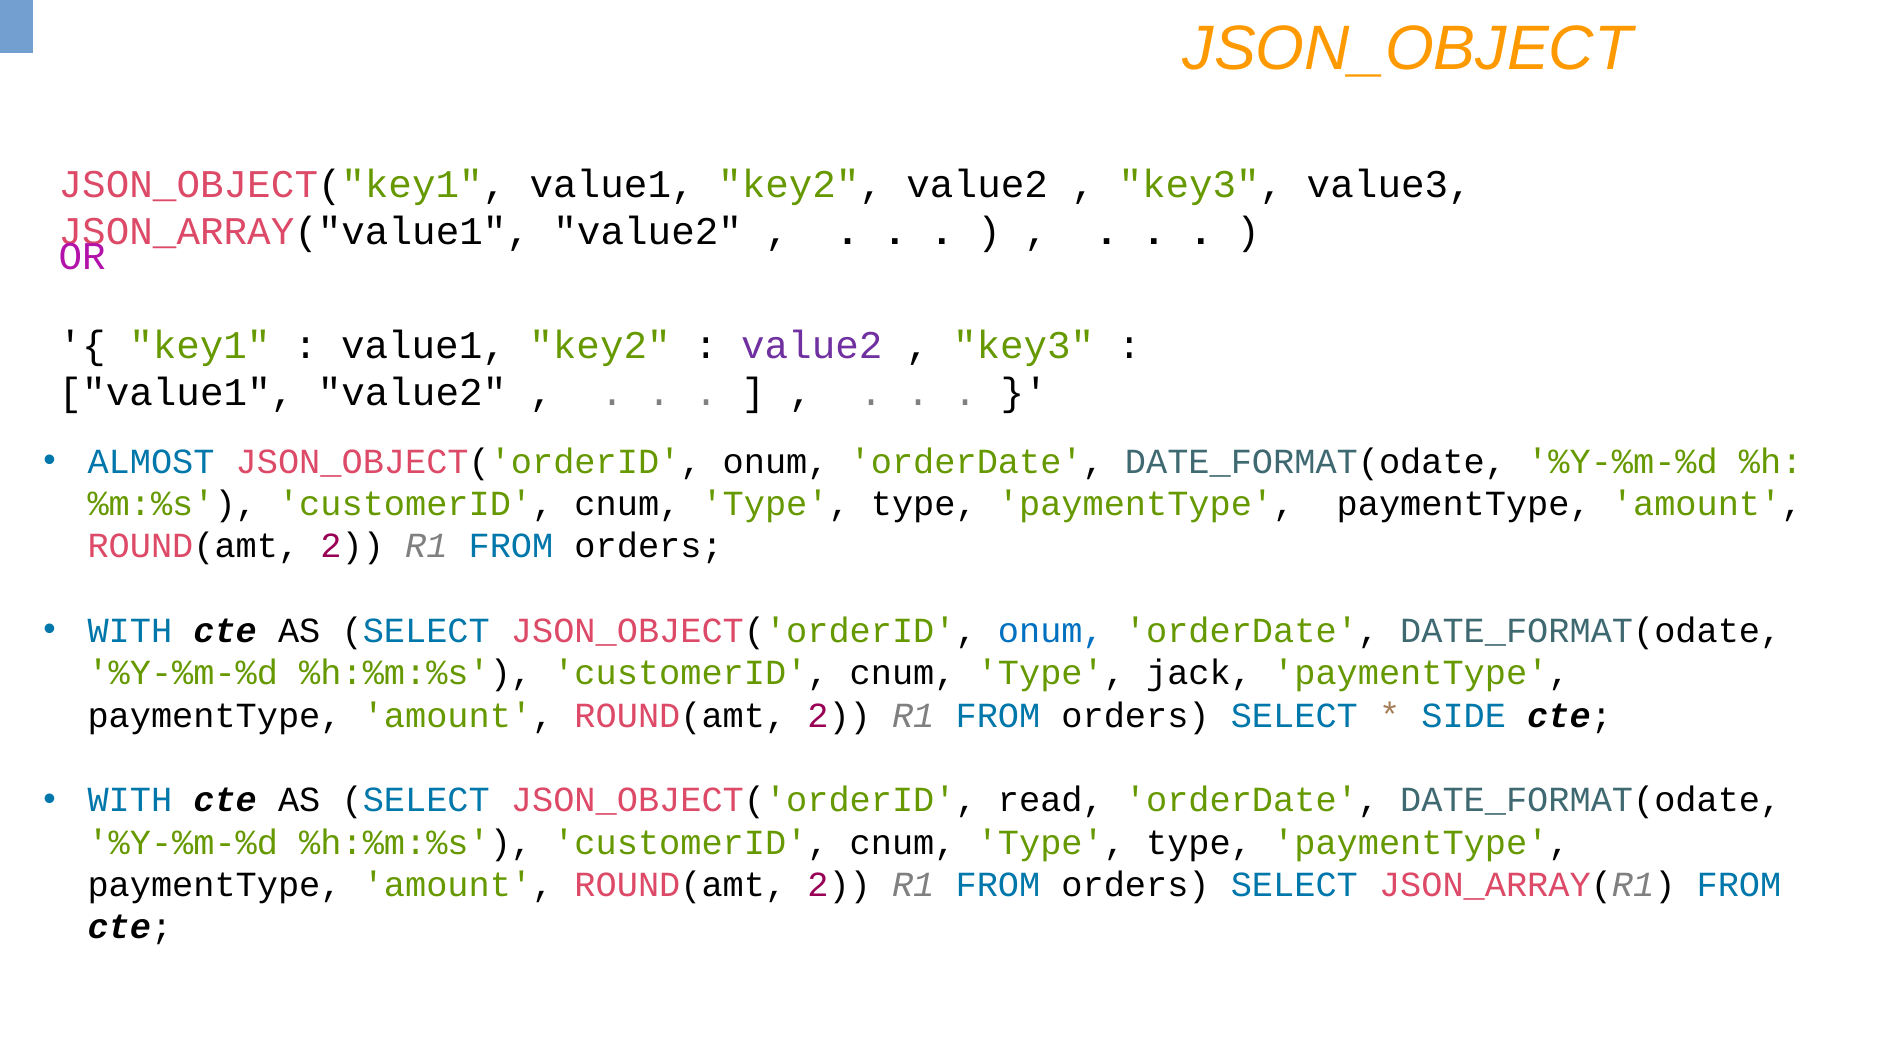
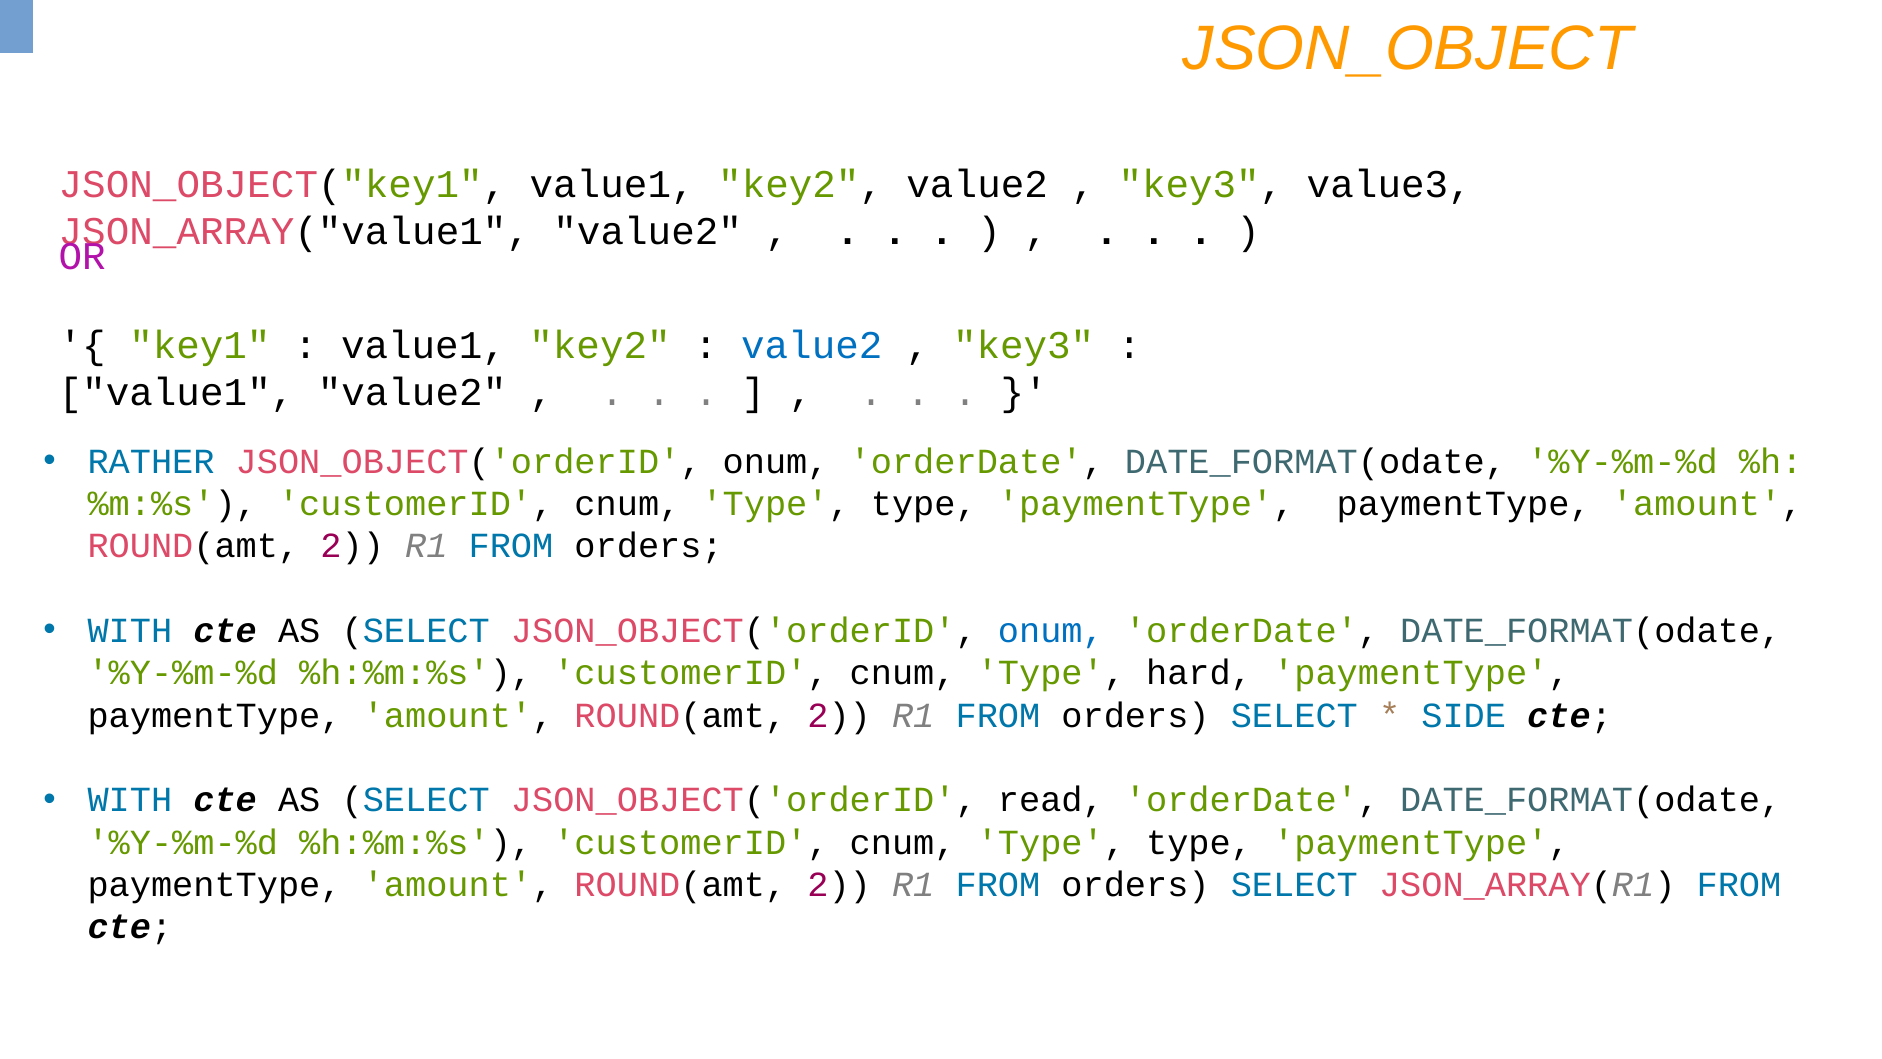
value2 colour: purple -> blue (812, 345)
ALMOST: ALMOST -> RATHER (151, 461)
jack: jack -> hard (1199, 673)
